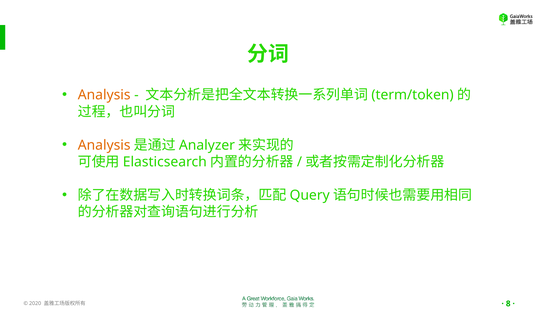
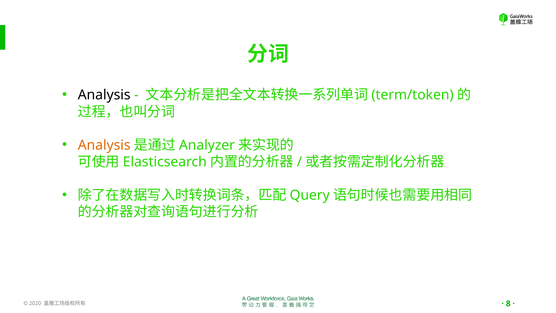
Analysis colour: orange -> black (104, 95)
